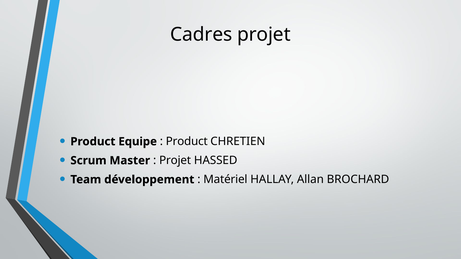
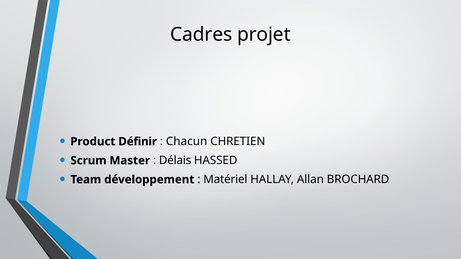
Equipe: Equipe -> Définir (138, 142)
Product: Product -> Chacun (187, 142)
Projet: Projet -> Délais (175, 161)
